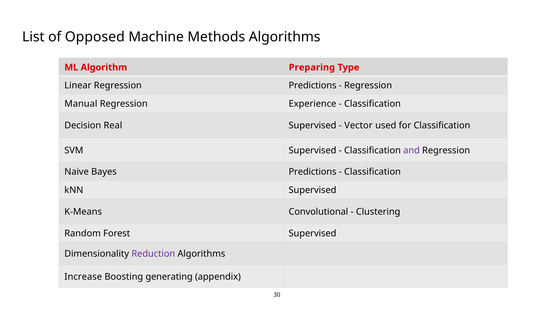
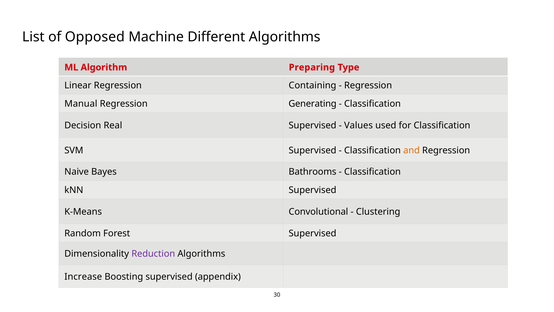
Methods: Methods -> Different (216, 37)
Regression Predictions: Predictions -> Containing (312, 86)
Experience: Experience -> Generating (313, 104)
Vector: Vector -> Values (358, 125)
and colour: purple -> orange (412, 150)
Bayes Predictions: Predictions -> Bathrooms (313, 172)
Boosting generating: generating -> supervised (169, 276)
